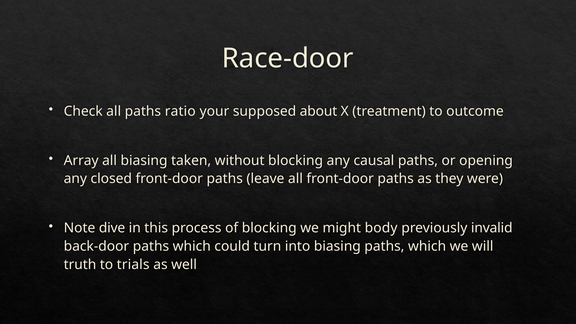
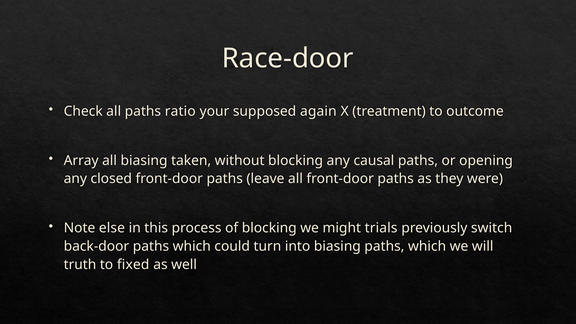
about: about -> again (318, 111)
dive: dive -> else (112, 228)
body: body -> trials (381, 228)
invalid: invalid -> switch (492, 228)
trials: trials -> fixed (133, 264)
